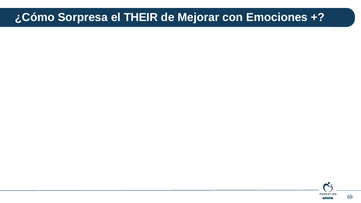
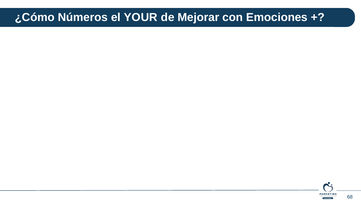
Sorpresa: Sorpresa -> Números (83, 17)
THEIR: THEIR -> YOUR (141, 17)
